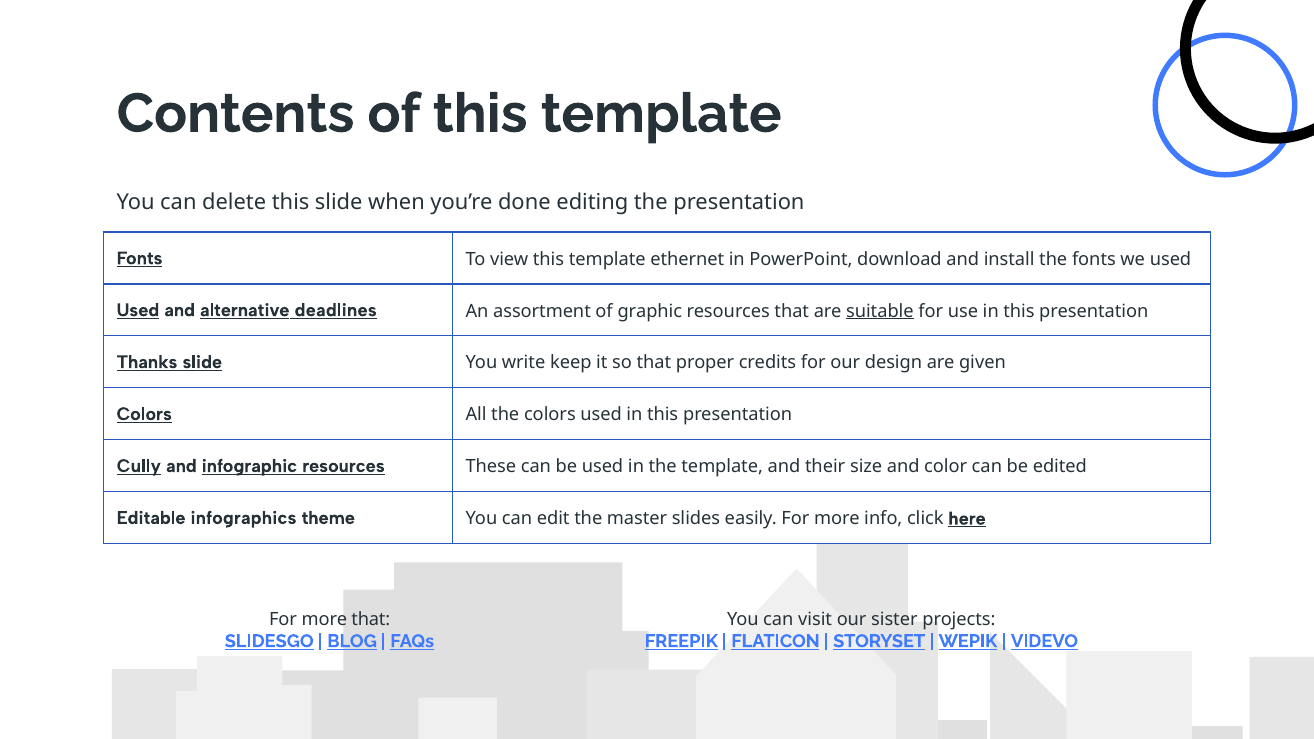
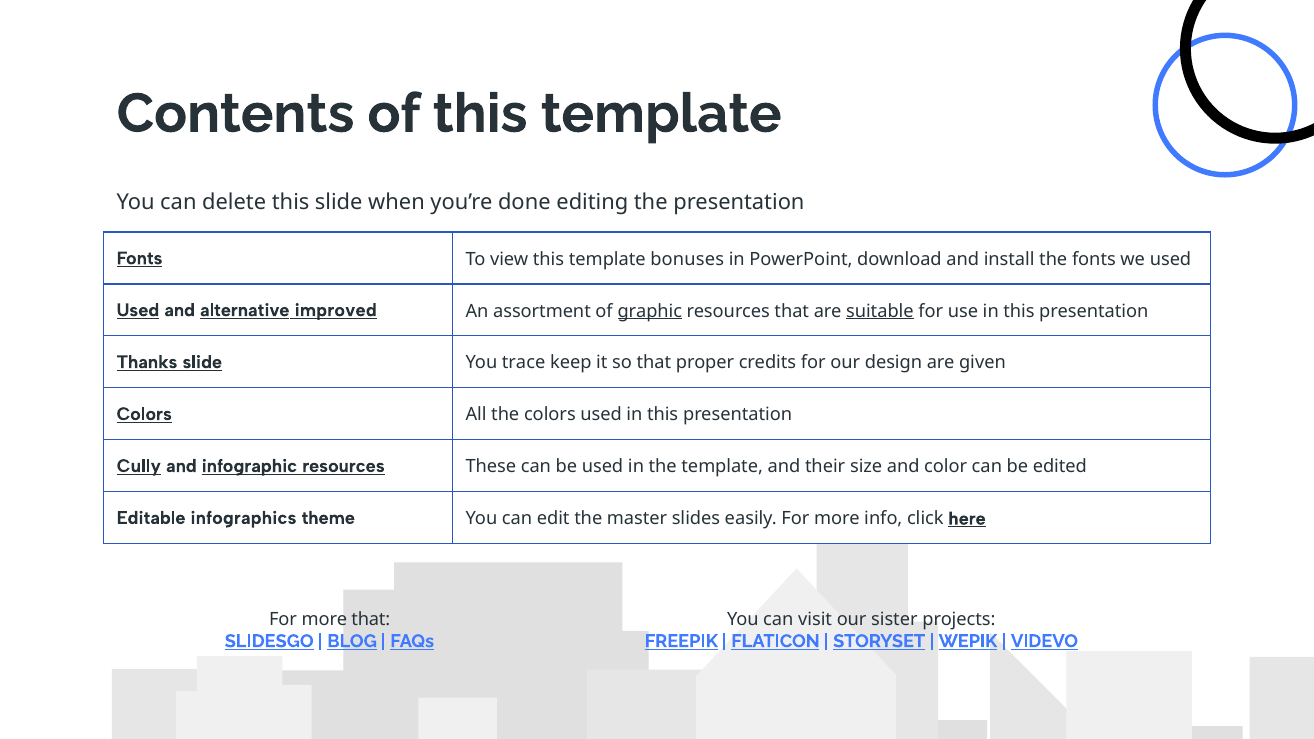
ethernet: ethernet -> bonuses (687, 259)
deadlines: deadlines -> improved (336, 310)
graphic underline: none -> present (650, 311)
write: write -> trace (524, 363)
